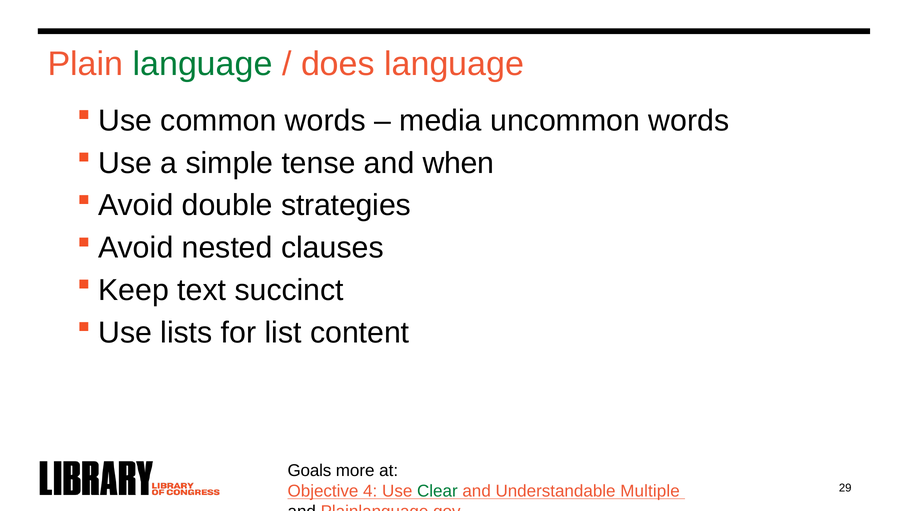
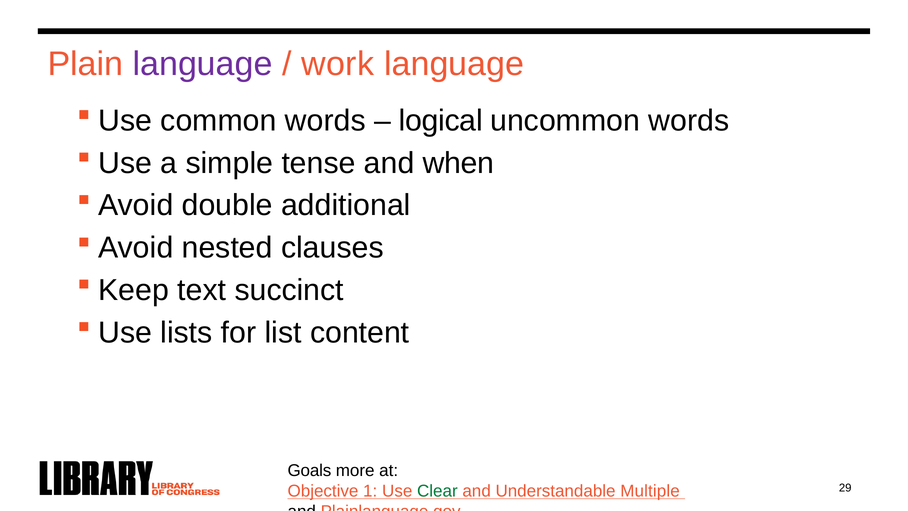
language colour: green -> purple (203, 64)
does: does -> work (338, 64)
media: media -> logical (441, 121)
strategies: strategies -> additional (346, 205)
4: 4 -> 1 (370, 491)
